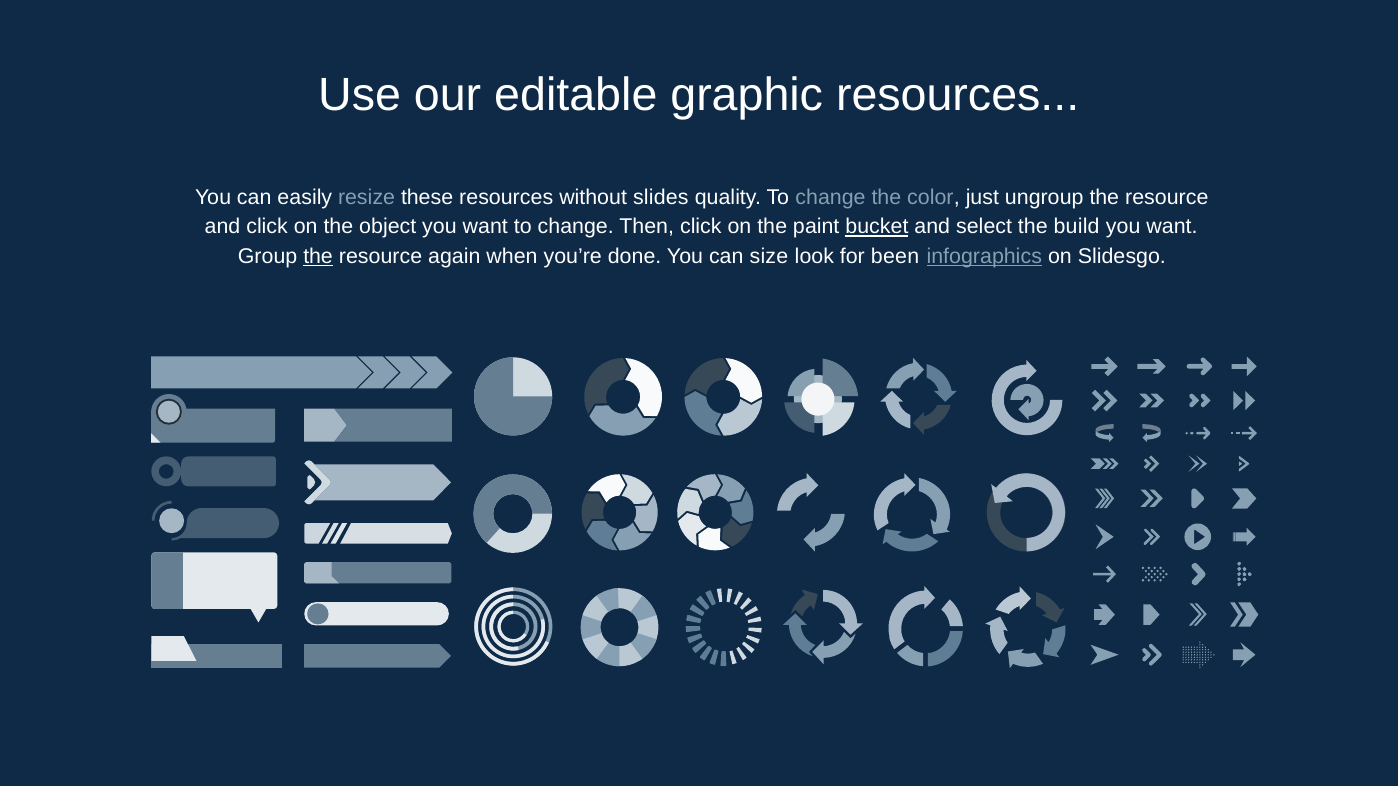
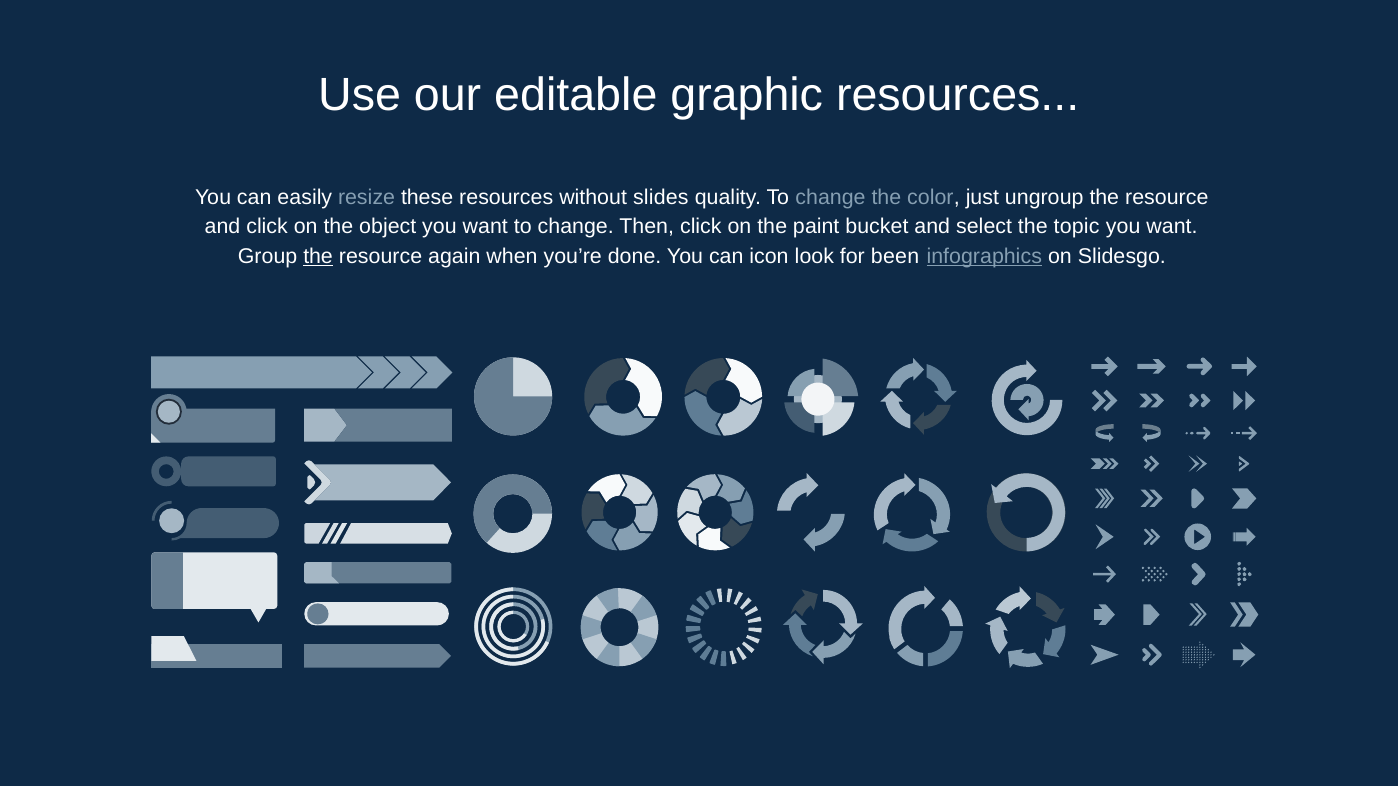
bucket underline: present -> none (877, 227)
build: build -> topic (1077, 227)
size: size -> icon (769, 256)
